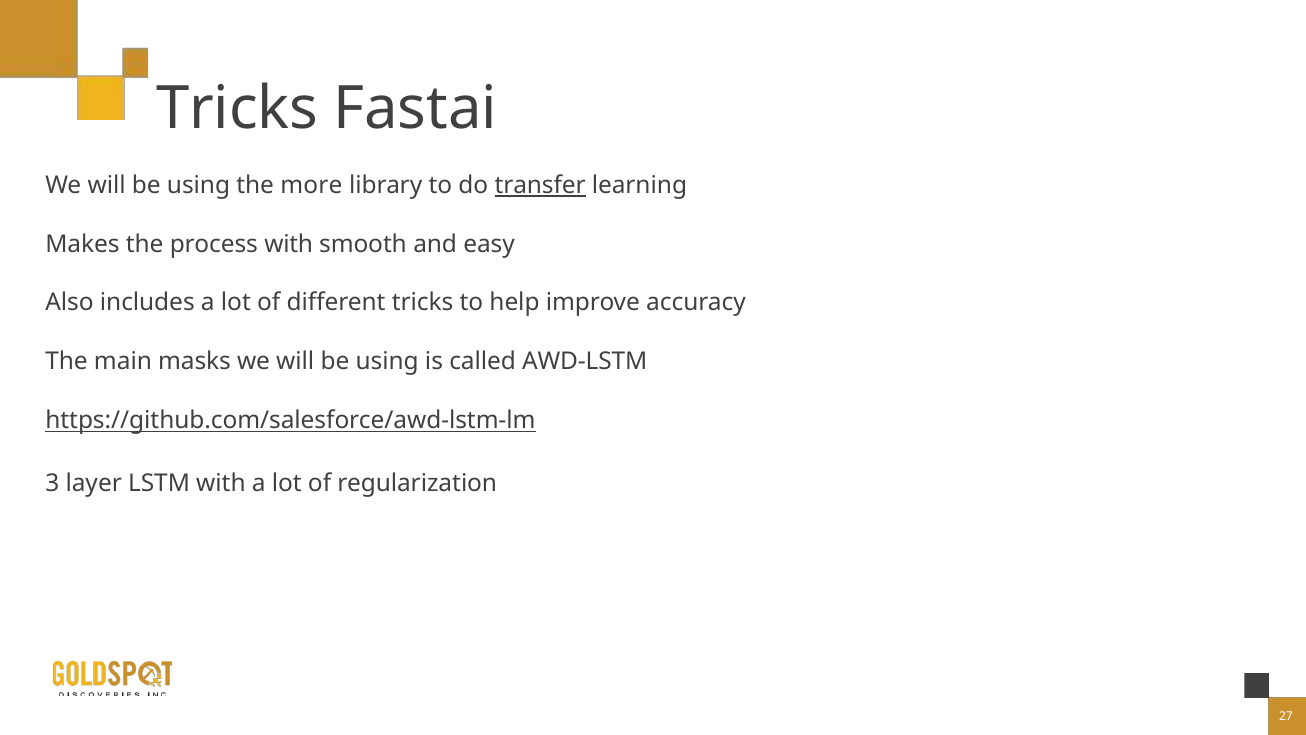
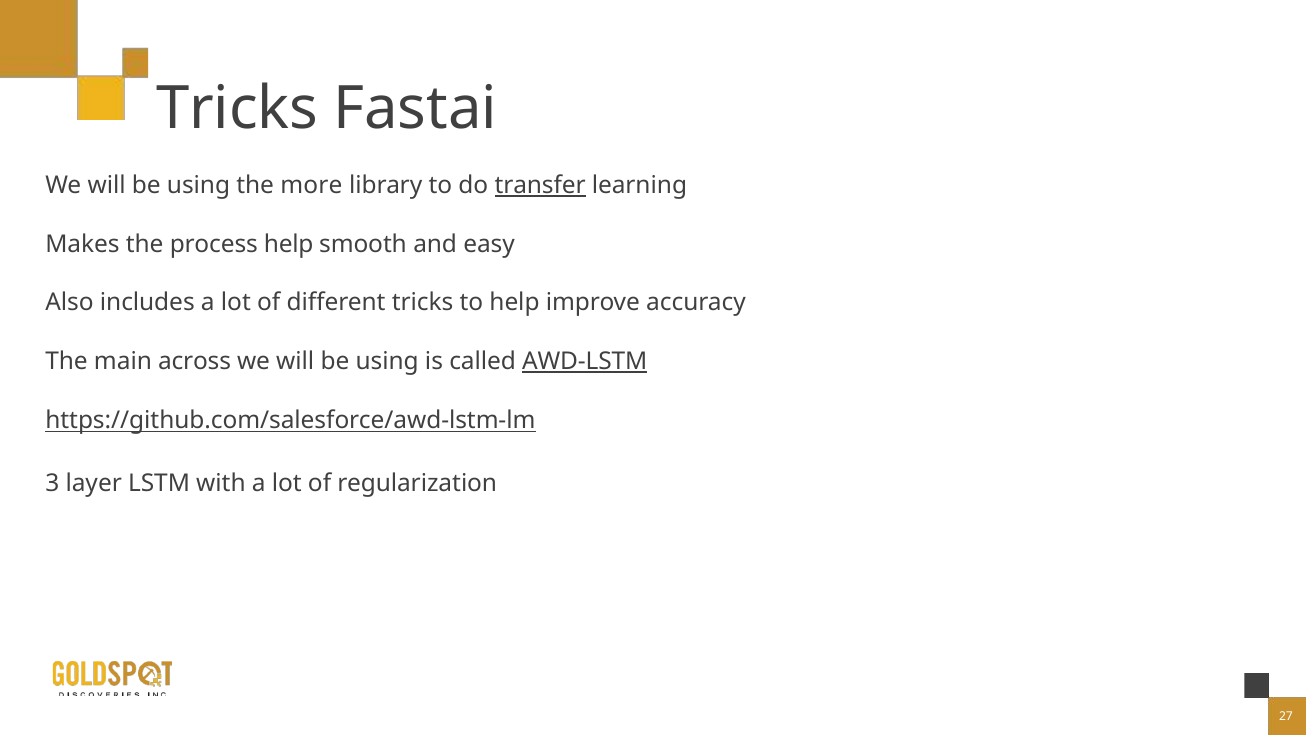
process with: with -> help (289, 244)
masks: masks -> across (195, 361)
AWD-LSTM underline: none -> present (585, 361)
